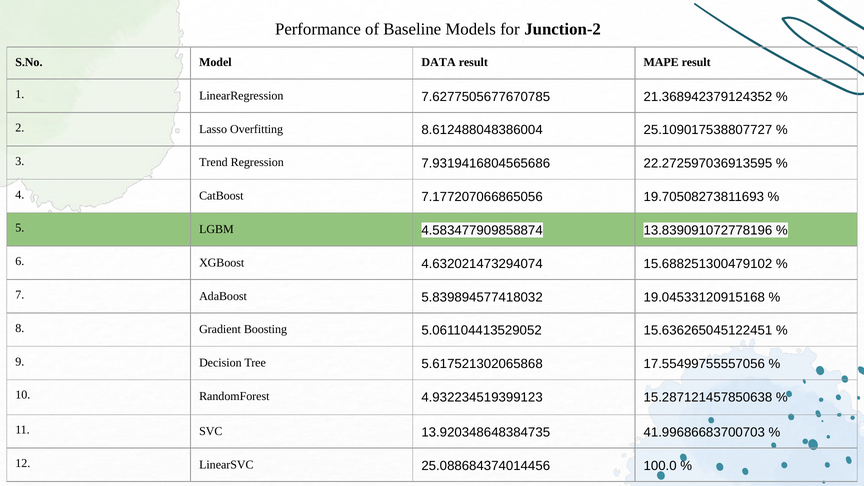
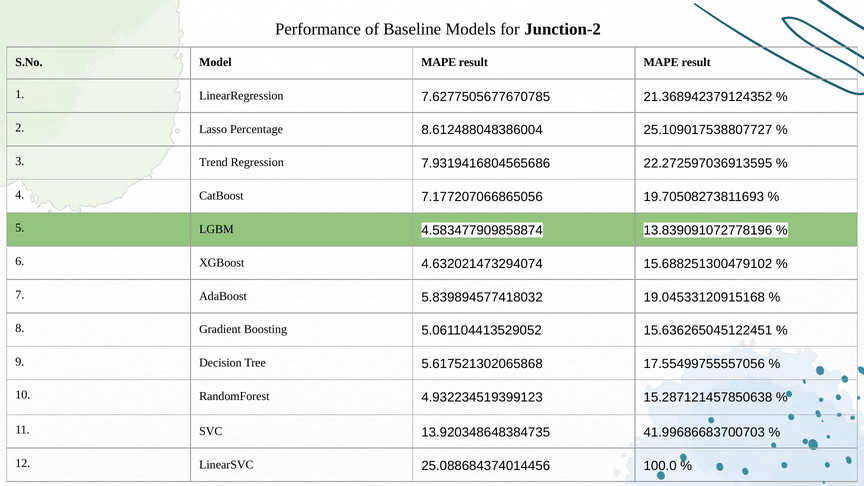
Model DATA: DATA -> MAPE (439, 62)
Overfitting: Overfitting -> Percentage (257, 129)
